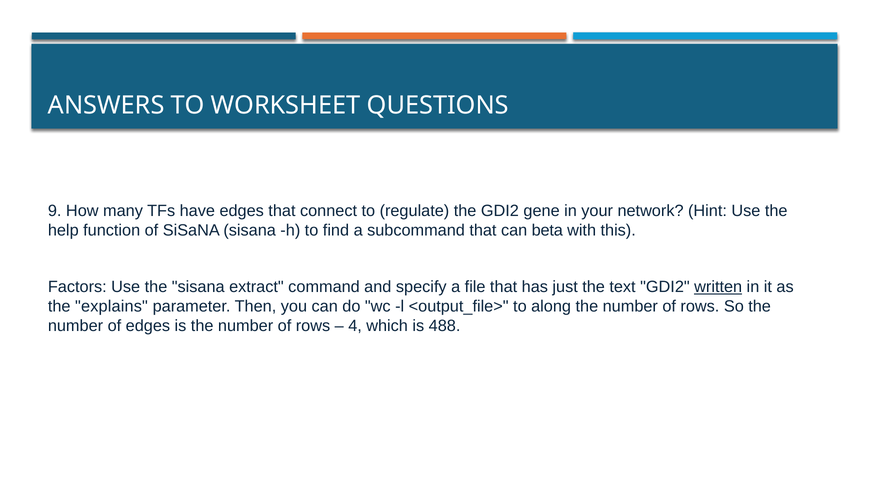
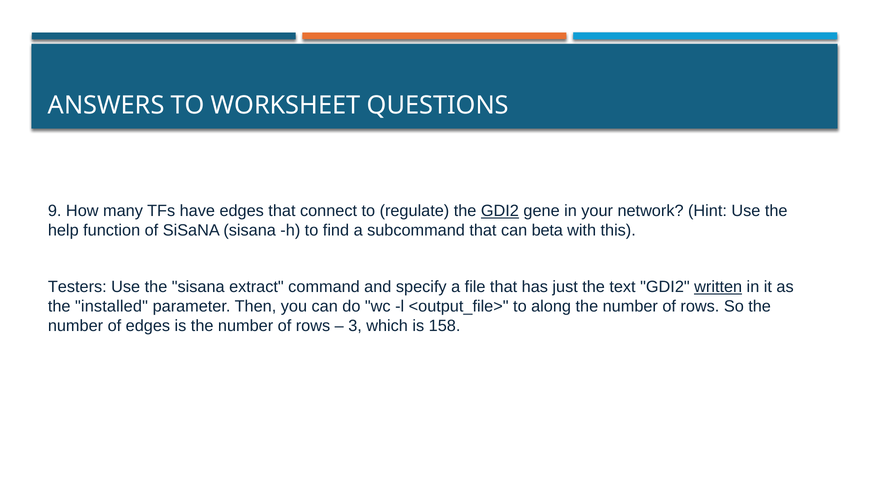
GDI2 underline: none -> present (500, 211)
Factors: Factors -> Testers (77, 287)
explains: explains -> installed (112, 306)
4: 4 -> 3 (355, 326)
488: 488 -> 158 (445, 326)
